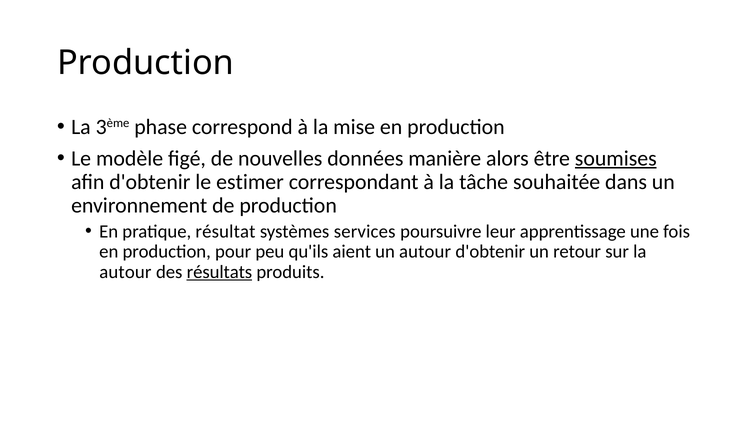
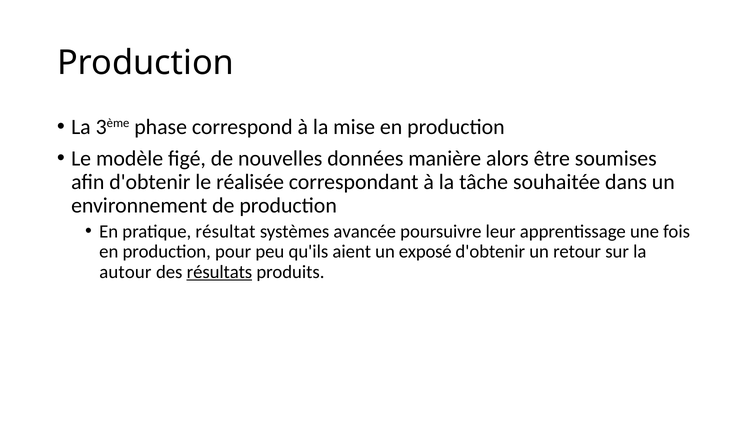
soumises underline: present -> none (616, 158)
estimer: estimer -> réalisée (250, 182)
services: services -> avancée (365, 231)
un autour: autour -> exposé (425, 251)
